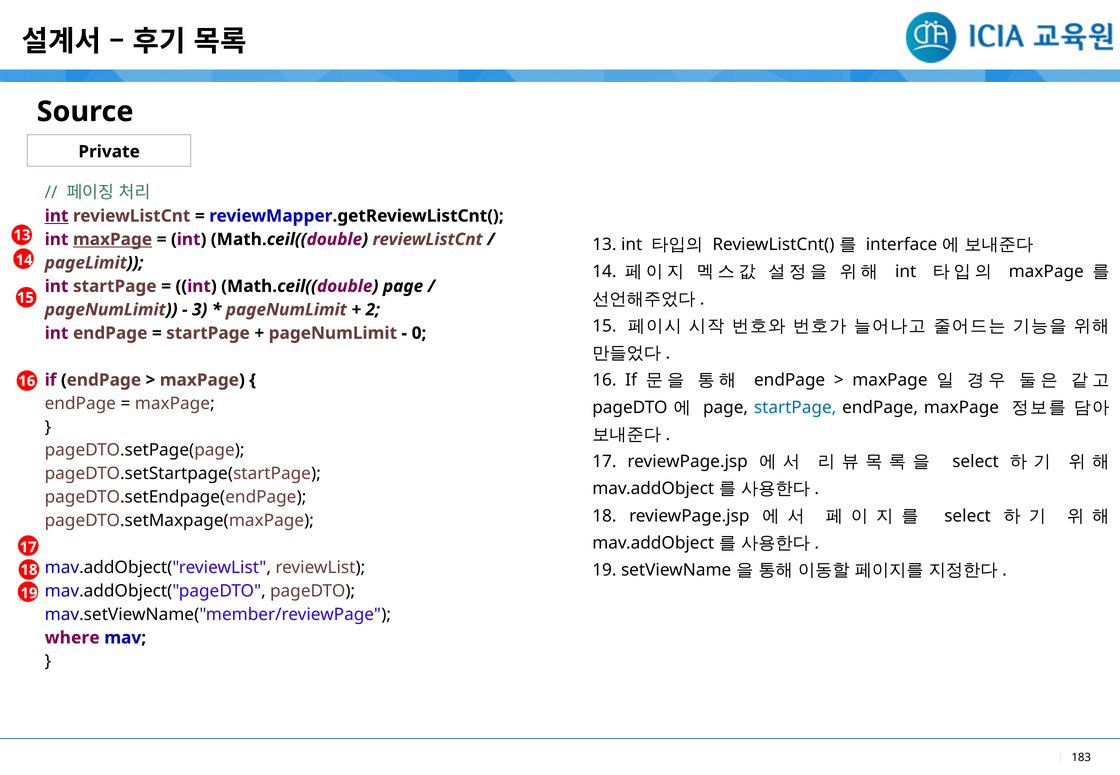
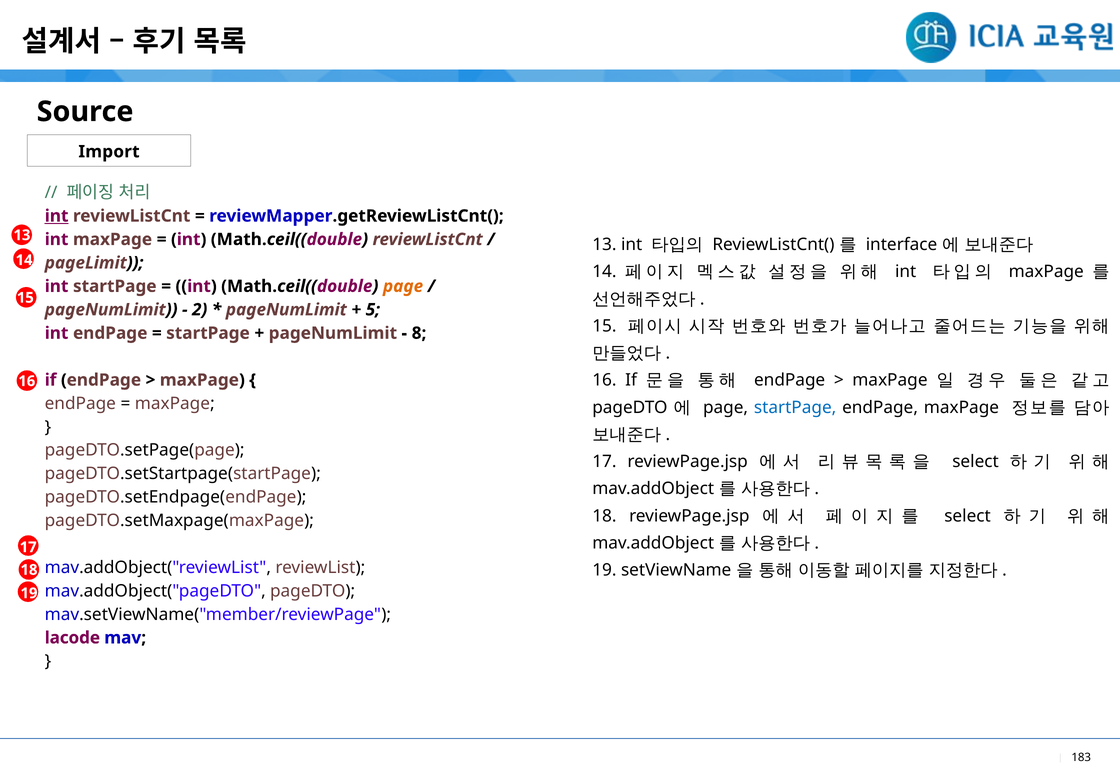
Private: Private -> Import (109, 152)
maxPage underline: present -> none (113, 240)
page colour: black -> orange (403, 286)
3: 3 -> 2 (200, 310)
2: 2 -> 5 (373, 310)
0: 0 -> 8 (419, 333)
where: where -> lacode (72, 638)
